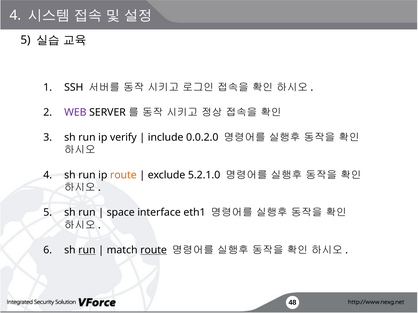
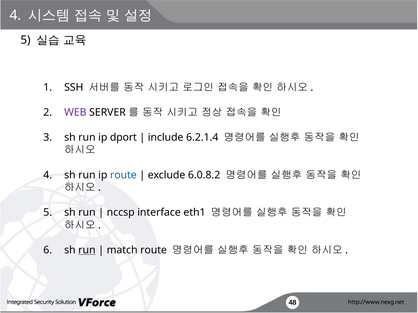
verify: verify -> dport (123, 138)
0.0.2.0: 0.0.2.0 -> 6.2.1.4 (202, 138)
route colour: orange -> blue (123, 175)
5.2.1.0: 5.2.1.0 -> 6.0.8.2 (204, 175)
space: space -> nccsp (121, 213)
route underline: present -> none (154, 250)
